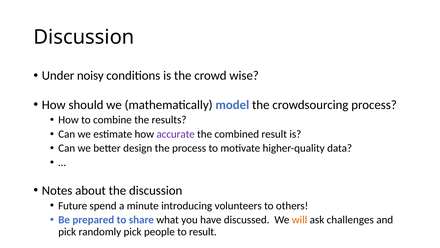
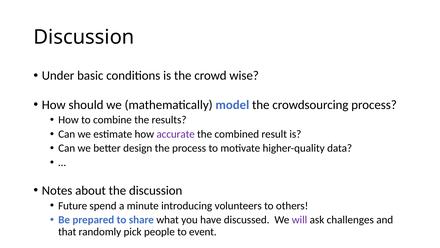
noisy: noisy -> basic (90, 76)
will colour: orange -> purple (300, 219)
pick: pick -> that (67, 231)
to result: result -> event (203, 231)
